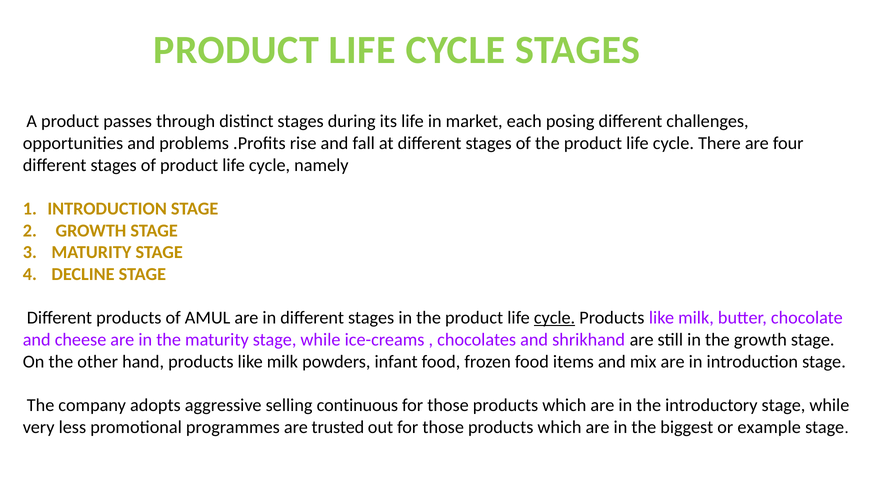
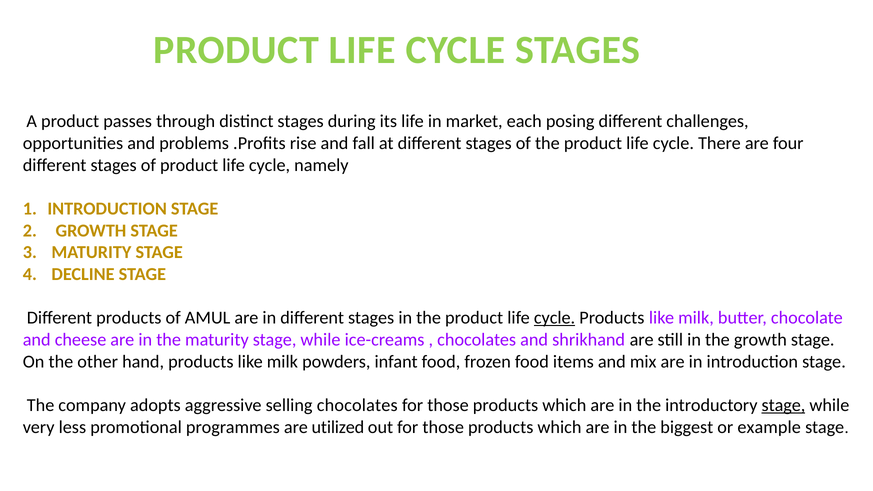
selling continuous: continuous -> chocolates (357, 405)
stage underline: none -> present (783, 405)
trusted: trusted -> utilized (338, 427)
